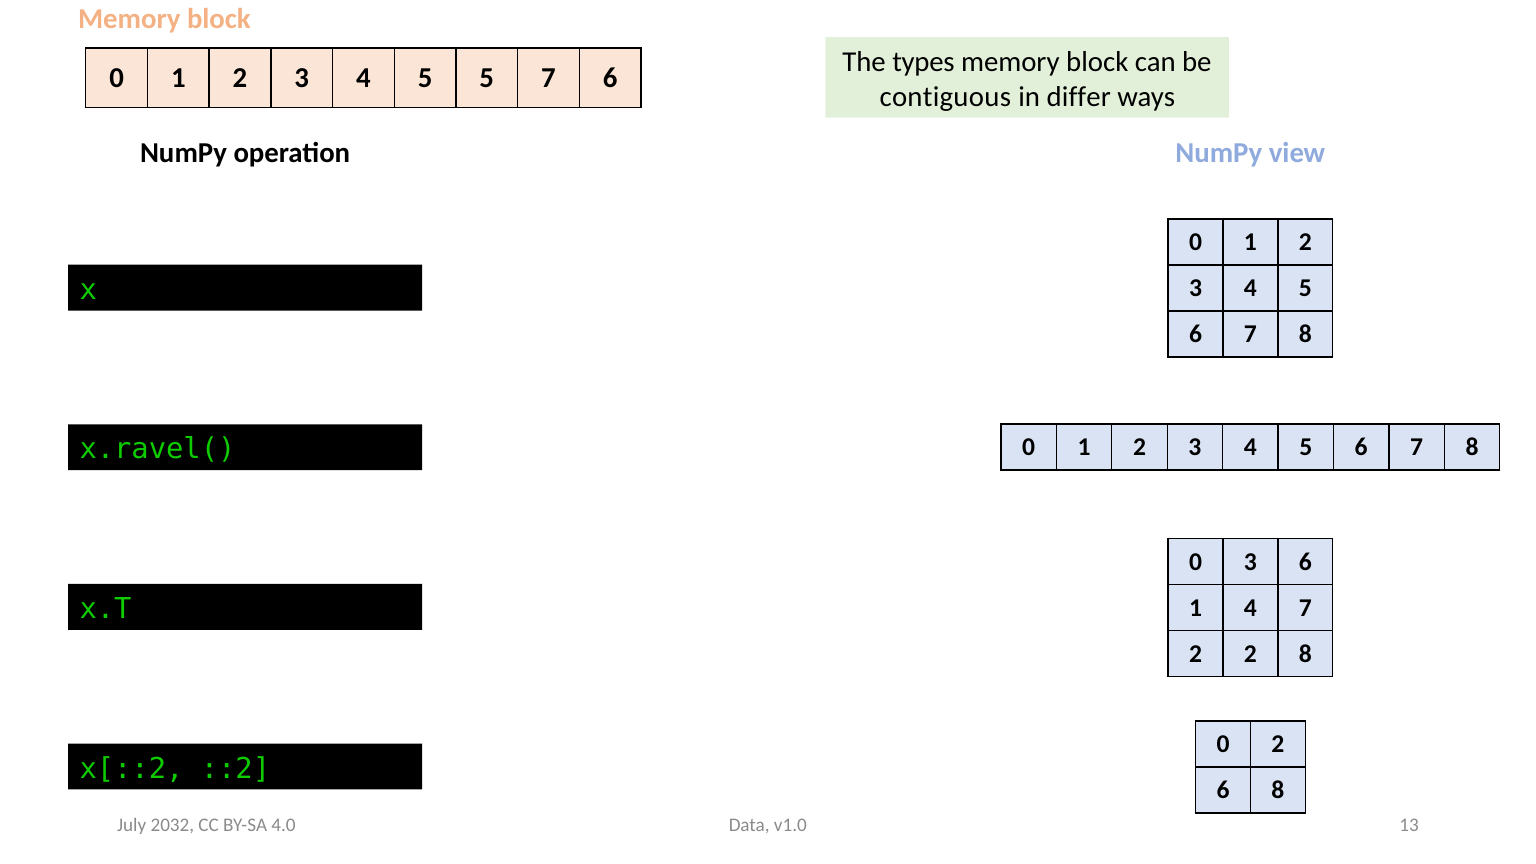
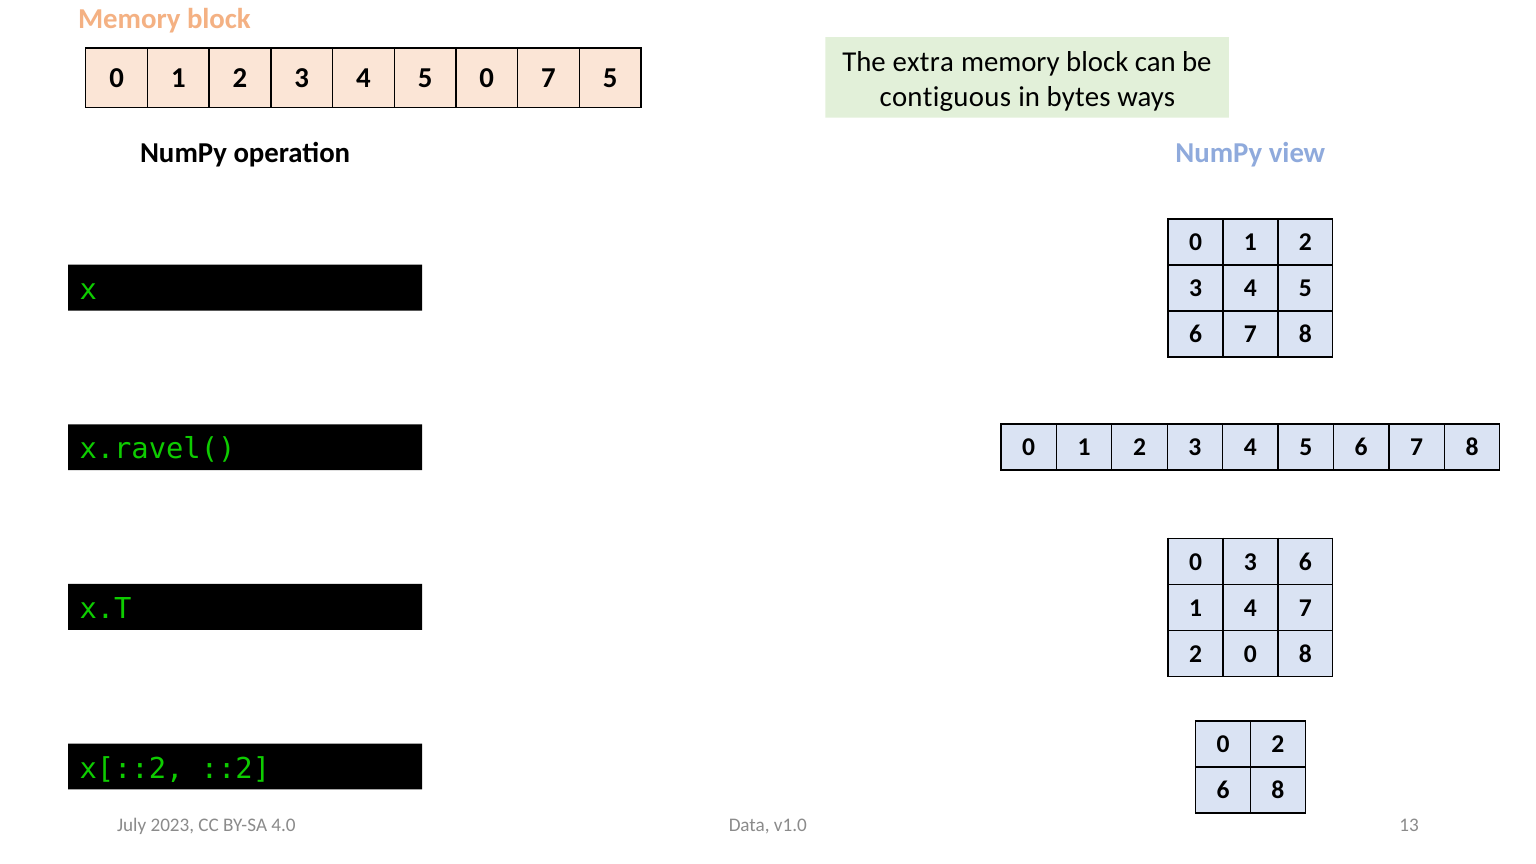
types: types -> extra (923, 62)
5 5: 5 -> 0 (487, 78)
7 6: 6 -> 5 (610, 78)
differ: differ -> bytes (1079, 97)
2 2: 2 -> 0 (1250, 654)
2032: 2032 -> 2023 (172, 825)
